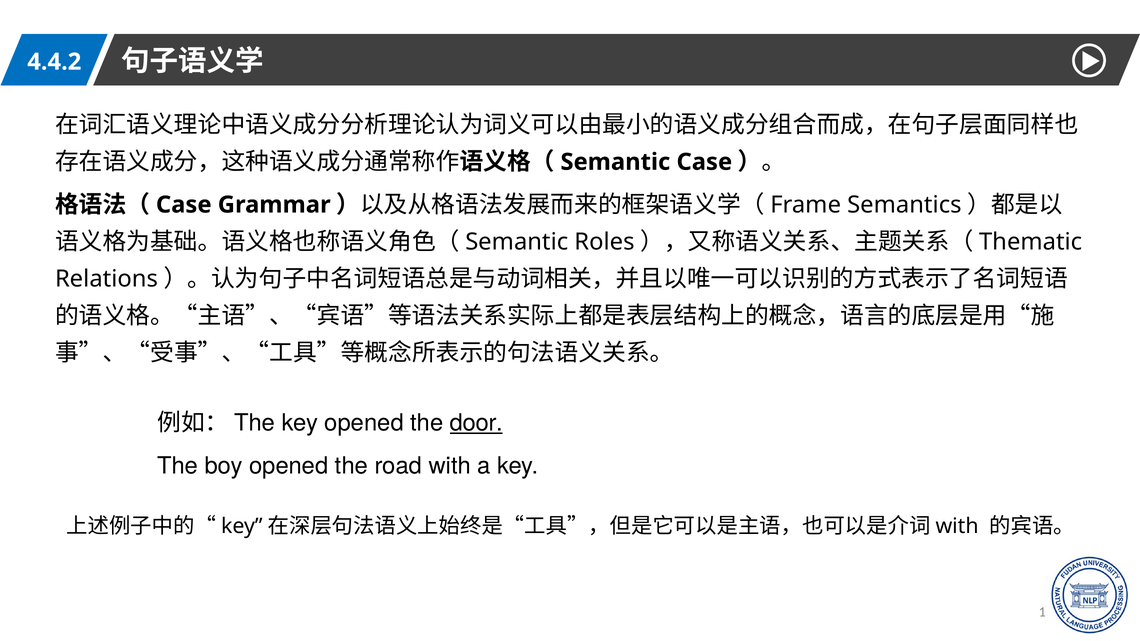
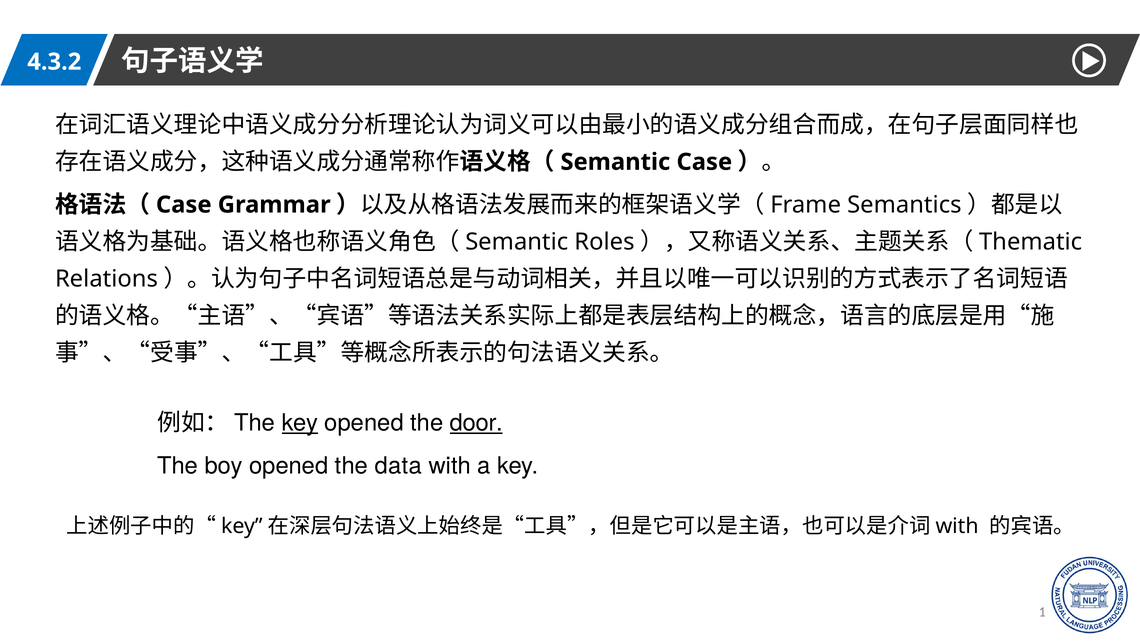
4.4.2: 4.4.2 -> 4.3.2 (54, 62)
key underline: none -> present (300, 423)
road: road -> data (398, 466)
